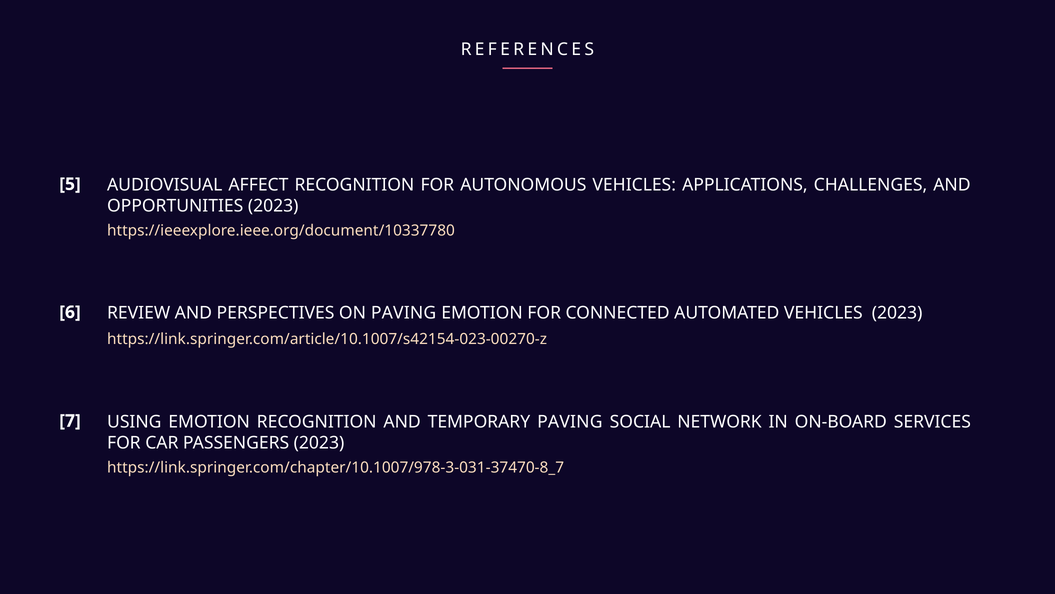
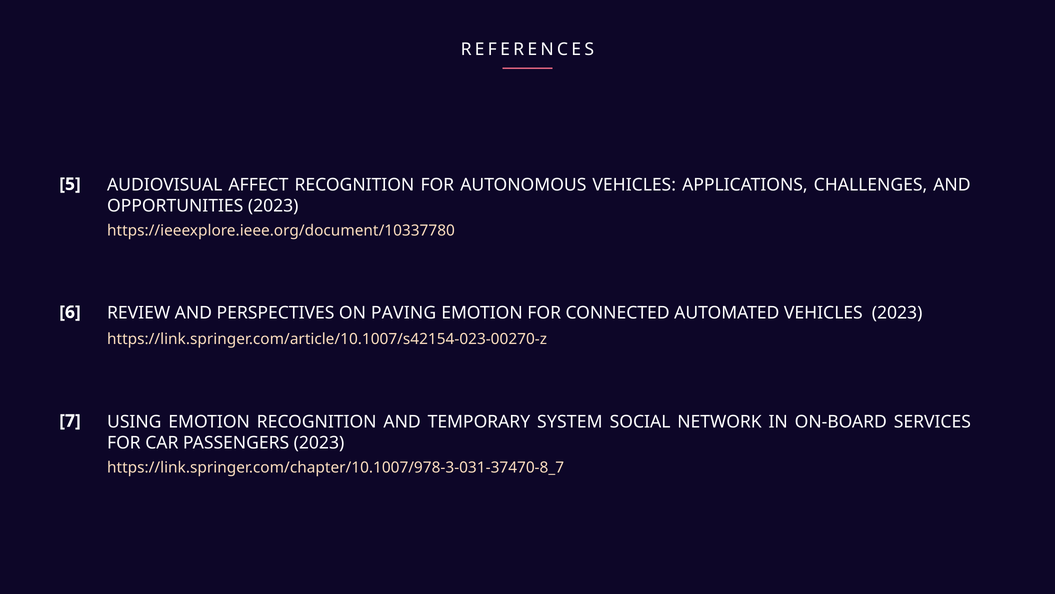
TEMPORARY PAVING: PAVING -> SYSTEM (570, 421)
